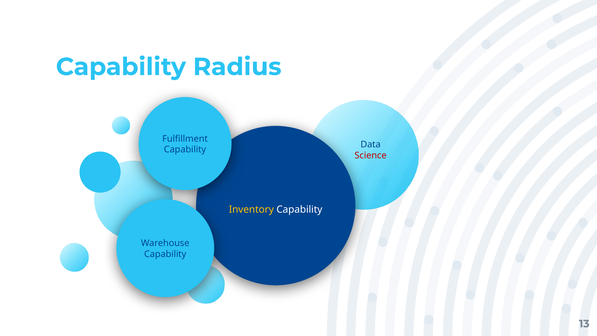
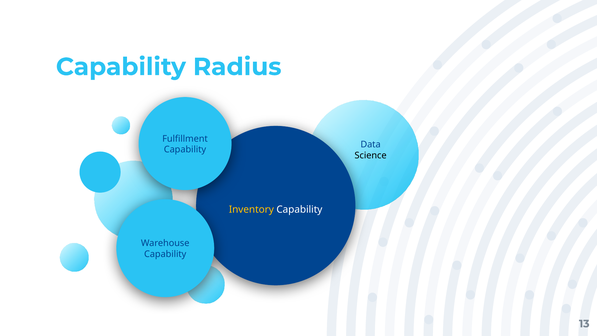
Science colour: red -> black (371, 155)
